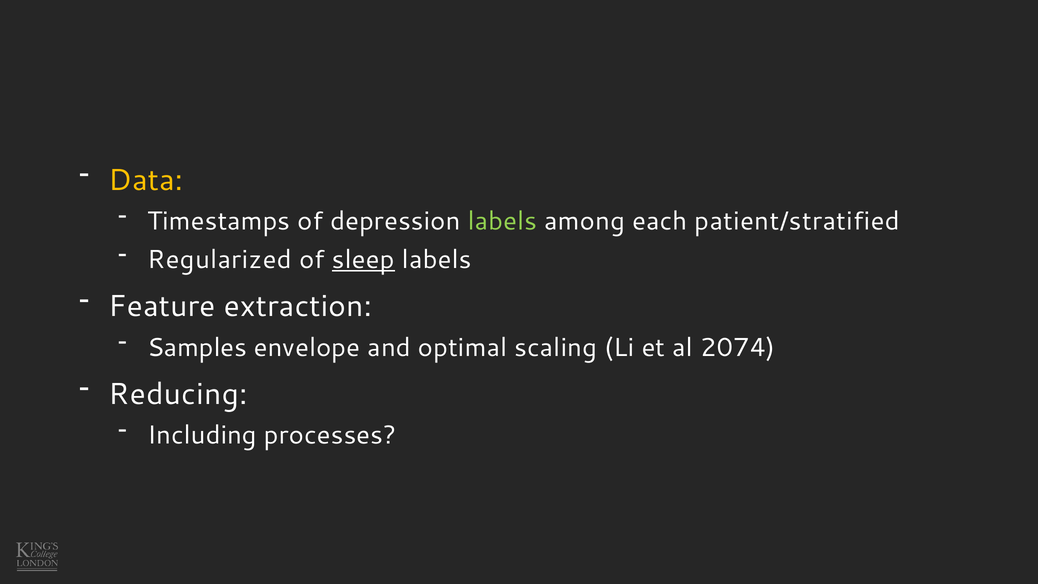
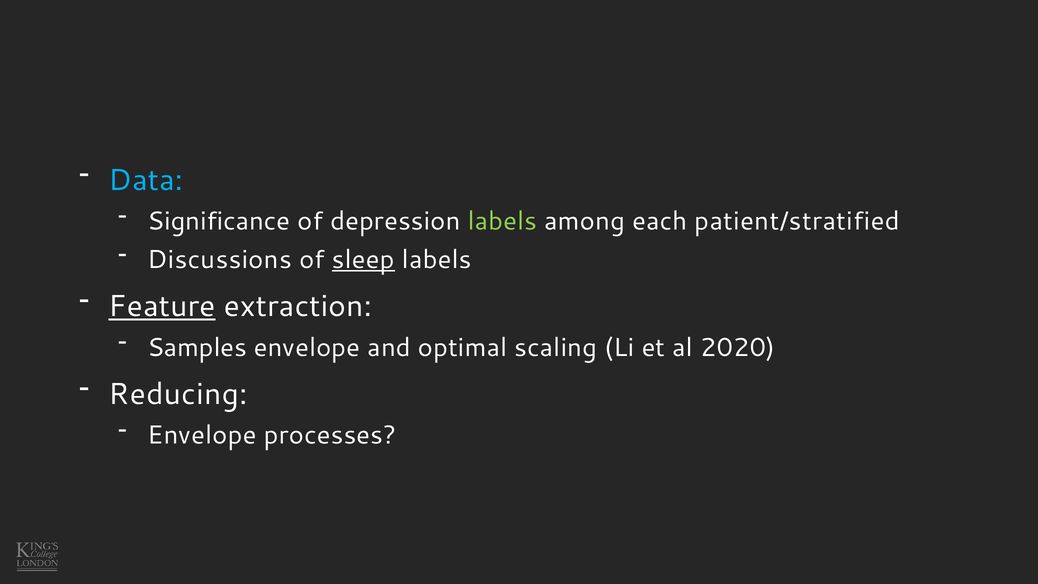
Data colour: yellow -> light blue (146, 180)
Timestamps: Timestamps -> Significance (219, 221)
Regularized: Regularized -> Discussions (220, 260)
Feature underline: none -> present (162, 306)
2074: 2074 -> 2020 (738, 347)
Including: Including -> Envelope (202, 435)
